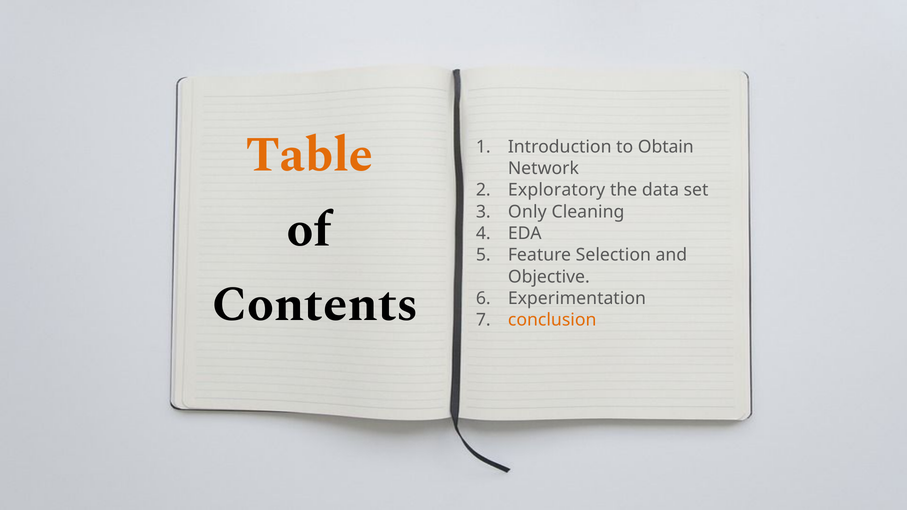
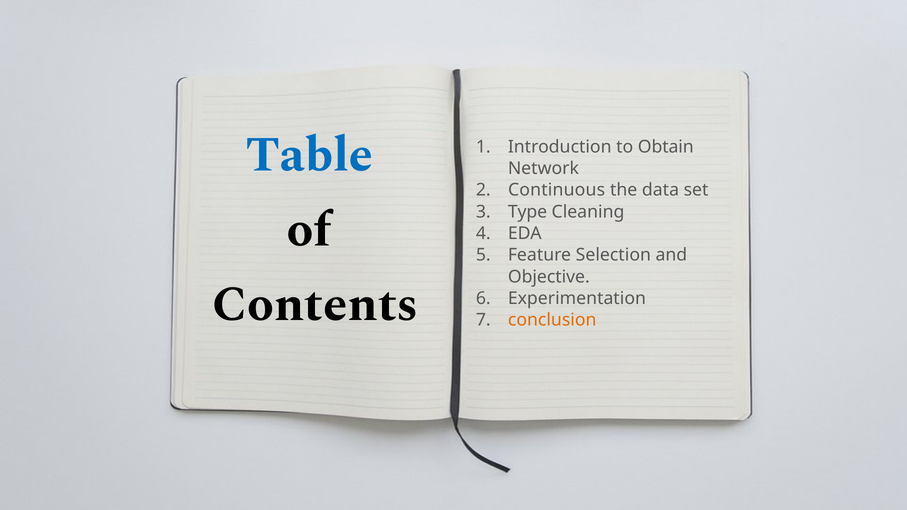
Table colour: orange -> blue (309, 155)
Exploratory: Exploratory -> Continuous (557, 190)
Only: Only -> Type (528, 212)
